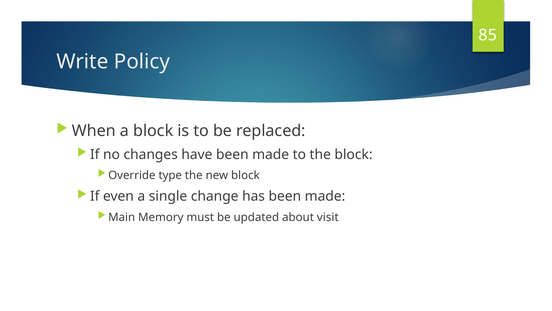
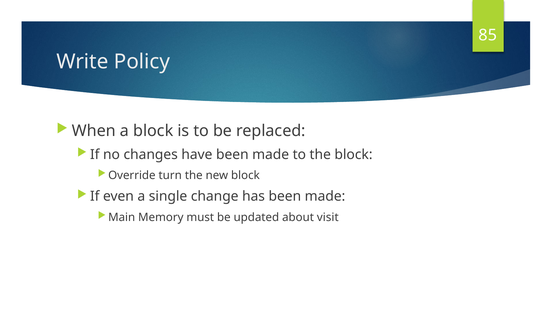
type: type -> turn (170, 175)
